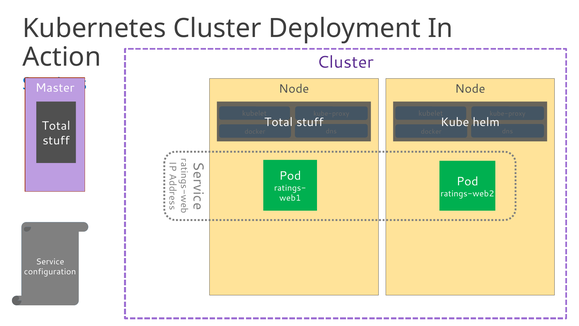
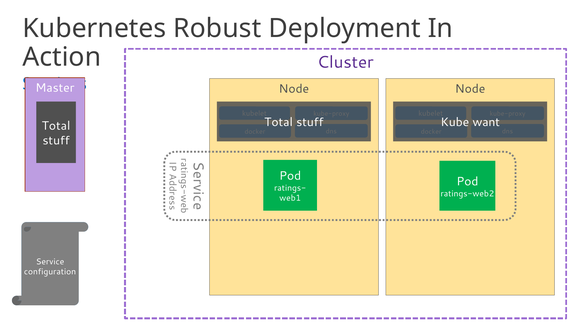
Kubernetes Cluster: Cluster -> Robust (217, 28)
helm: helm -> want (486, 122)
